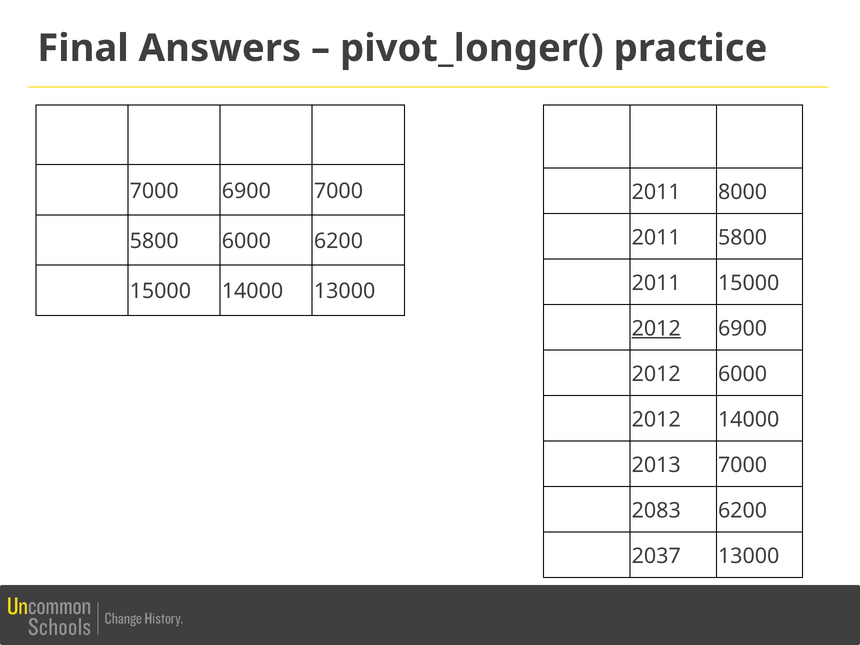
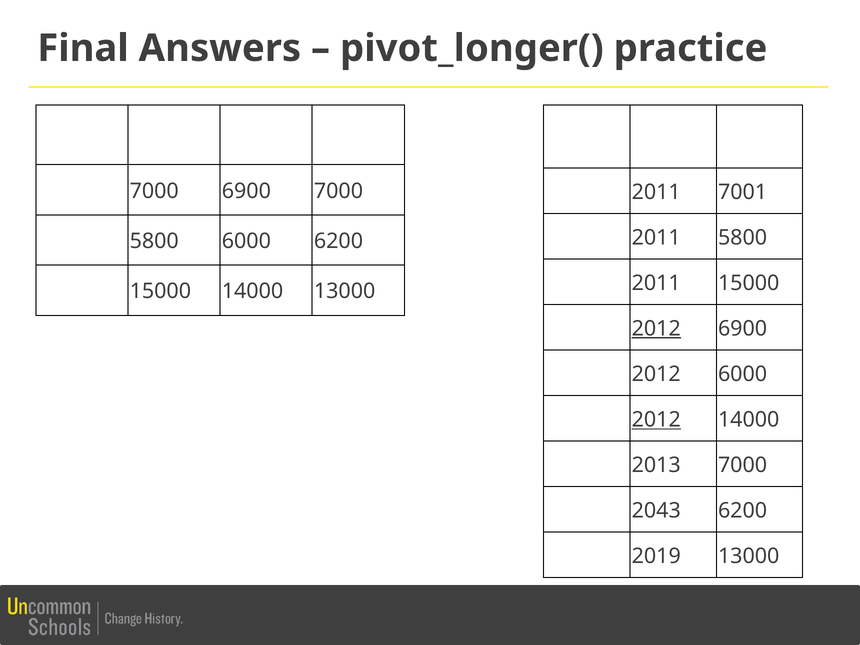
8000: 8000 -> 7001 (743, 192)
2012 underline: none -> present (656, 420)
2083: 2083 -> 2043 (656, 511)
2037: 2037 -> 2019 (656, 556)
